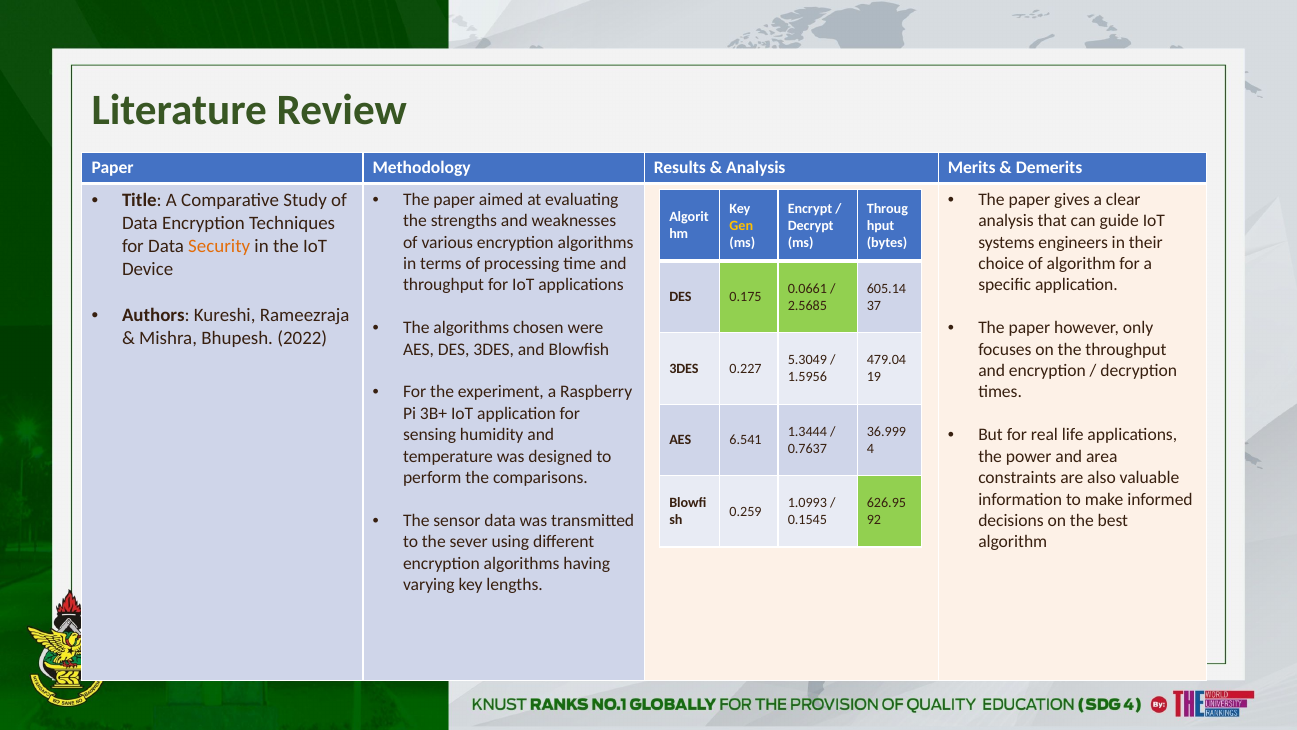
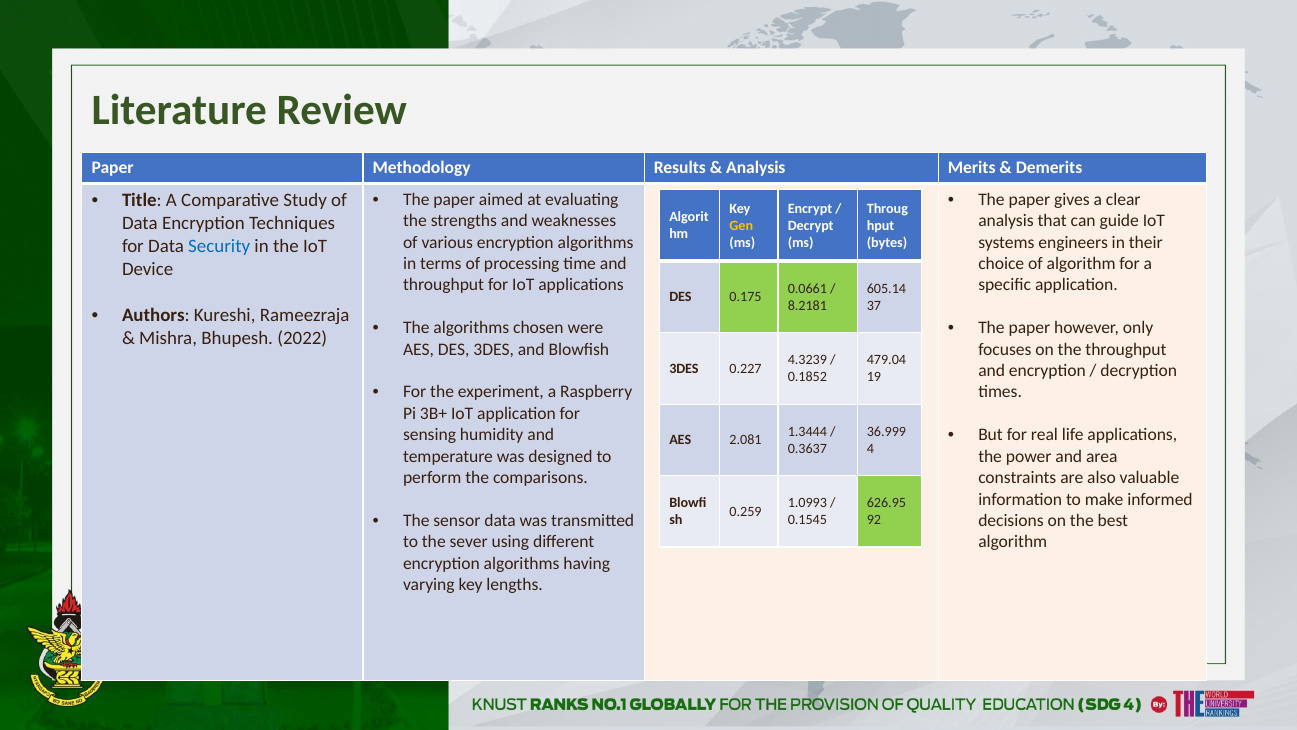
Security colour: orange -> blue (219, 246)
2.5685: 2.5685 -> 8.2181 (807, 305)
5.3049: 5.3049 -> 4.3239 (807, 360)
1.5956: 1.5956 -> 0.1852 (807, 377)
6.541: 6.541 -> 2.081 (746, 440)
0.7637: 0.7637 -> 0.3637 (807, 448)
